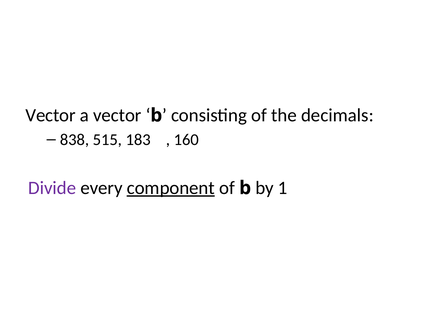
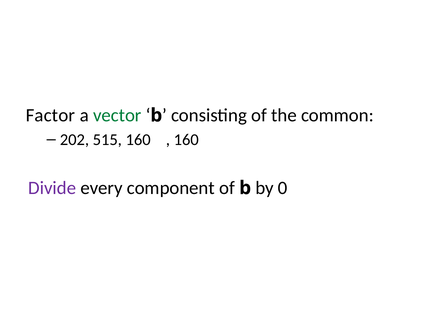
Vector: Vector -> Factor (50, 115)
vector colour: black -> green (117, 115)
decimals: decimals -> common (337, 115)
838: 838 -> 202 (74, 140)
515 183: 183 -> 160 (138, 140)
component underline: present -> none (171, 188)
1: 1 -> 0 (283, 188)
